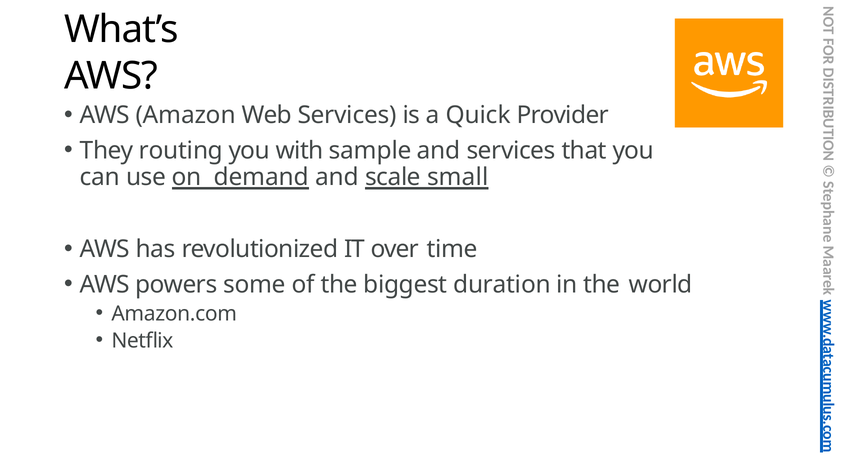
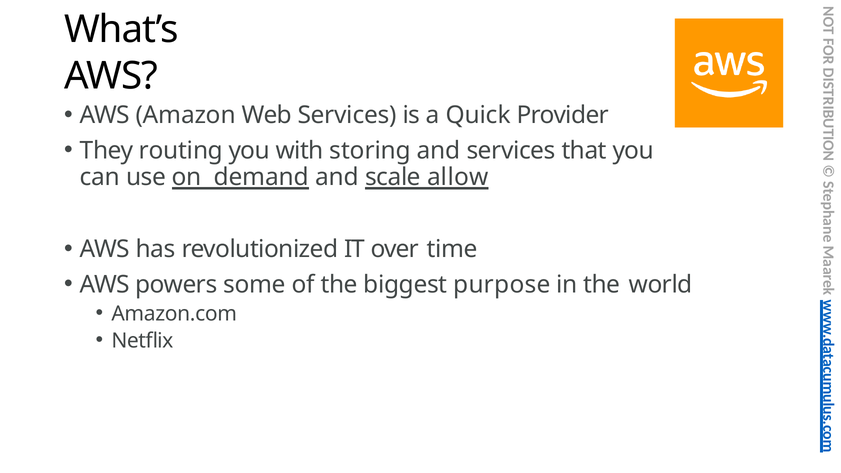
sample: sample -> storing (370, 151)
small: small -> allow (458, 177)
duration: duration -> purpose (502, 284)
